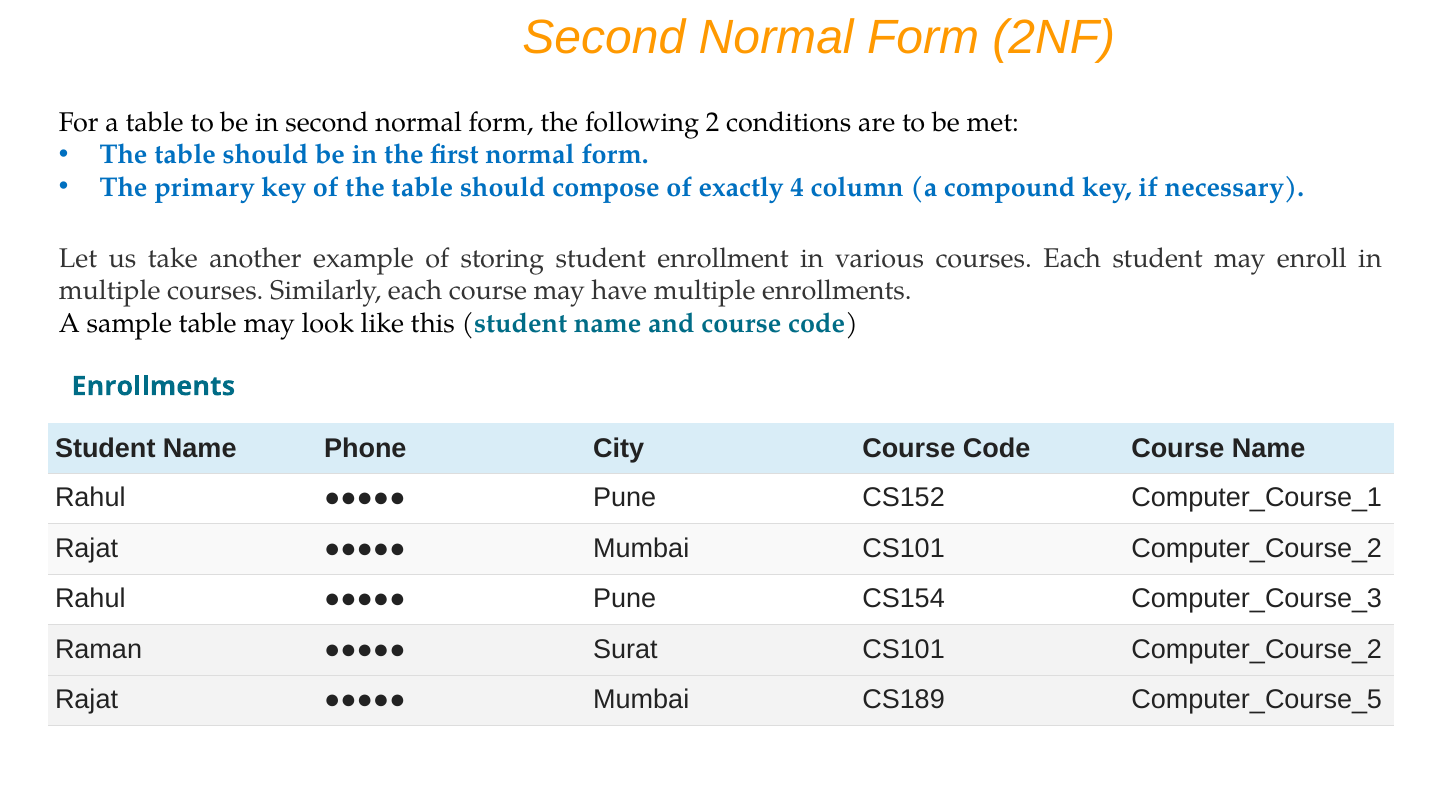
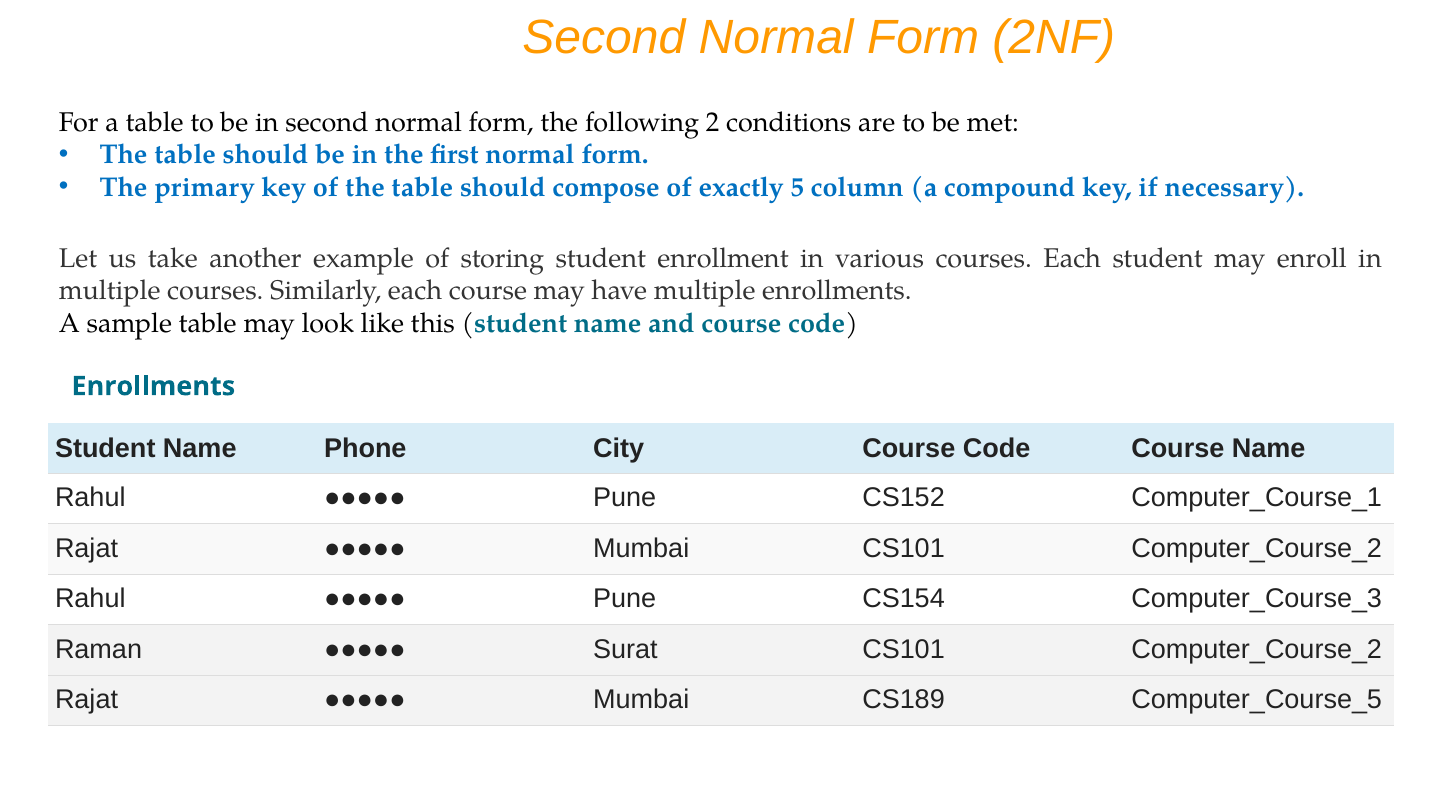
4: 4 -> 5 (797, 187)
